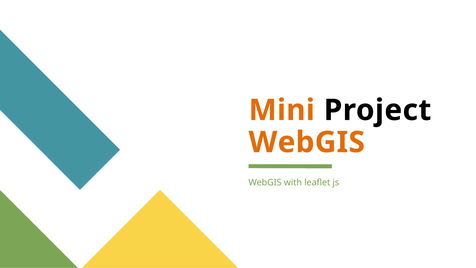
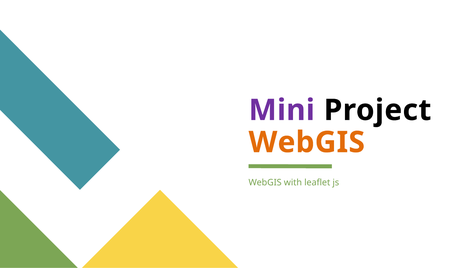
Mini colour: orange -> purple (282, 110)
